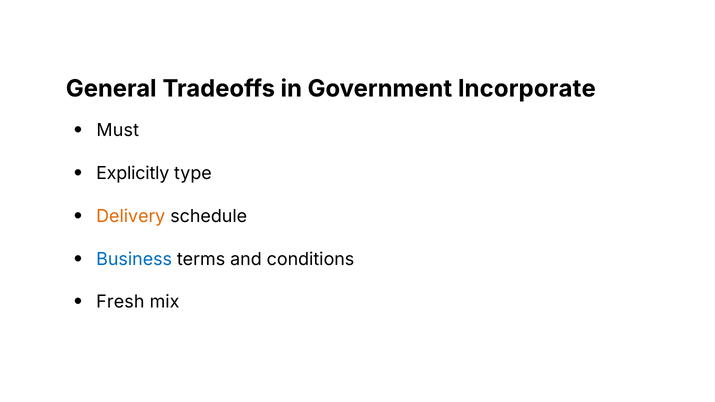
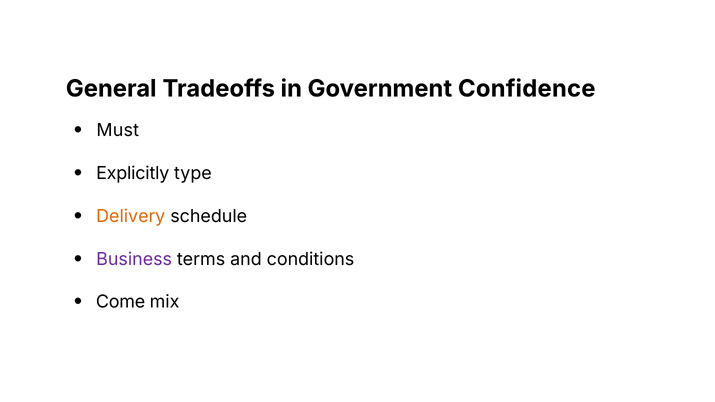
Incorporate: Incorporate -> Confidence (527, 89)
Business colour: blue -> purple (134, 259)
Fresh: Fresh -> Come (121, 302)
